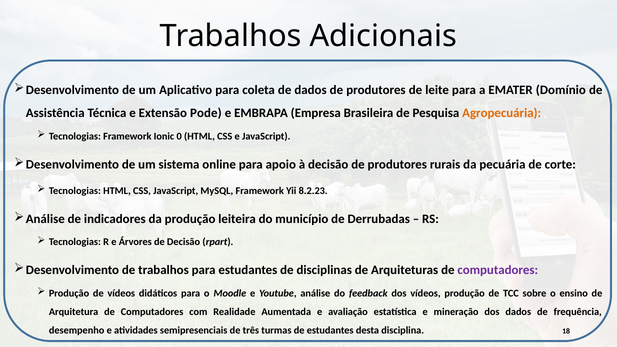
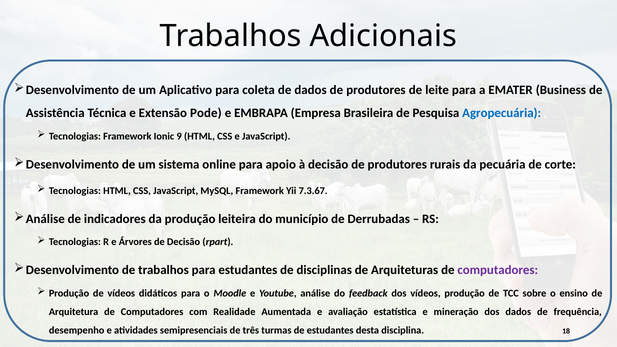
Domínio: Domínio -> Business (561, 90)
Agropecuária colour: orange -> blue (502, 113)
0: 0 -> 9 (179, 136)
8.2.23: 8.2.23 -> 7.3.67 (313, 191)
